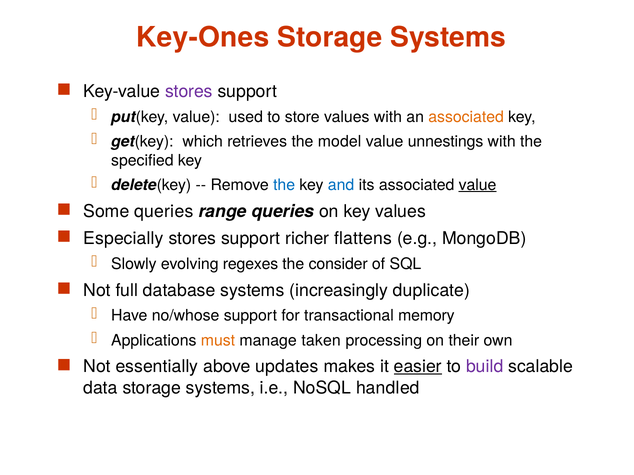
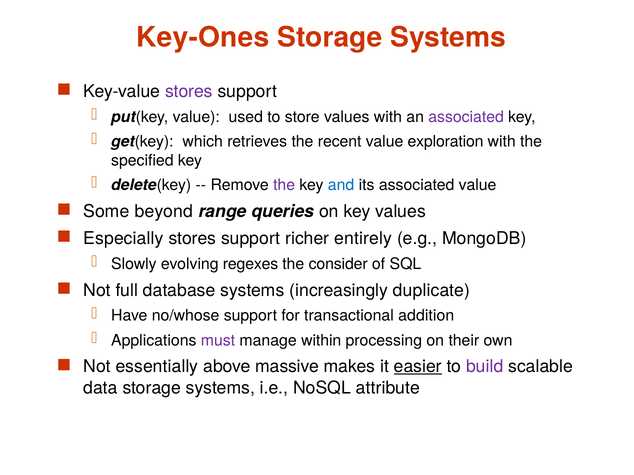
associated colour: orange -> purple (466, 117)
model: model -> recent (340, 141)
unnestings: unnestings -> exploration (446, 141)
the colour: blue -> purple (284, 185)
value underline: present -> none (478, 185)
Some queries: queries -> beyond (164, 211)
flattens: flattens -> entirely (363, 239)
memory: memory -> addition (426, 316)
must colour: orange -> purple (218, 341)
taken: taken -> within (321, 341)
updates: updates -> massive (287, 367)
handled: handled -> attribute (388, 388)
